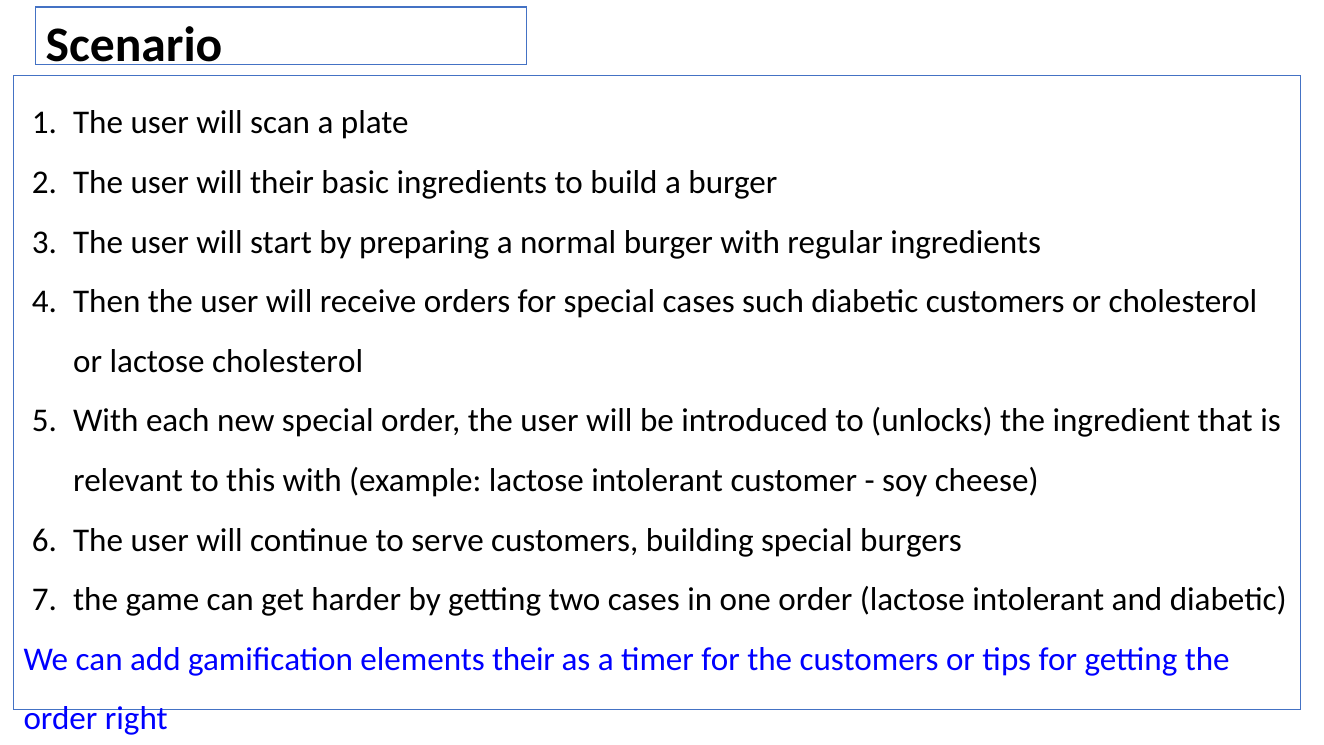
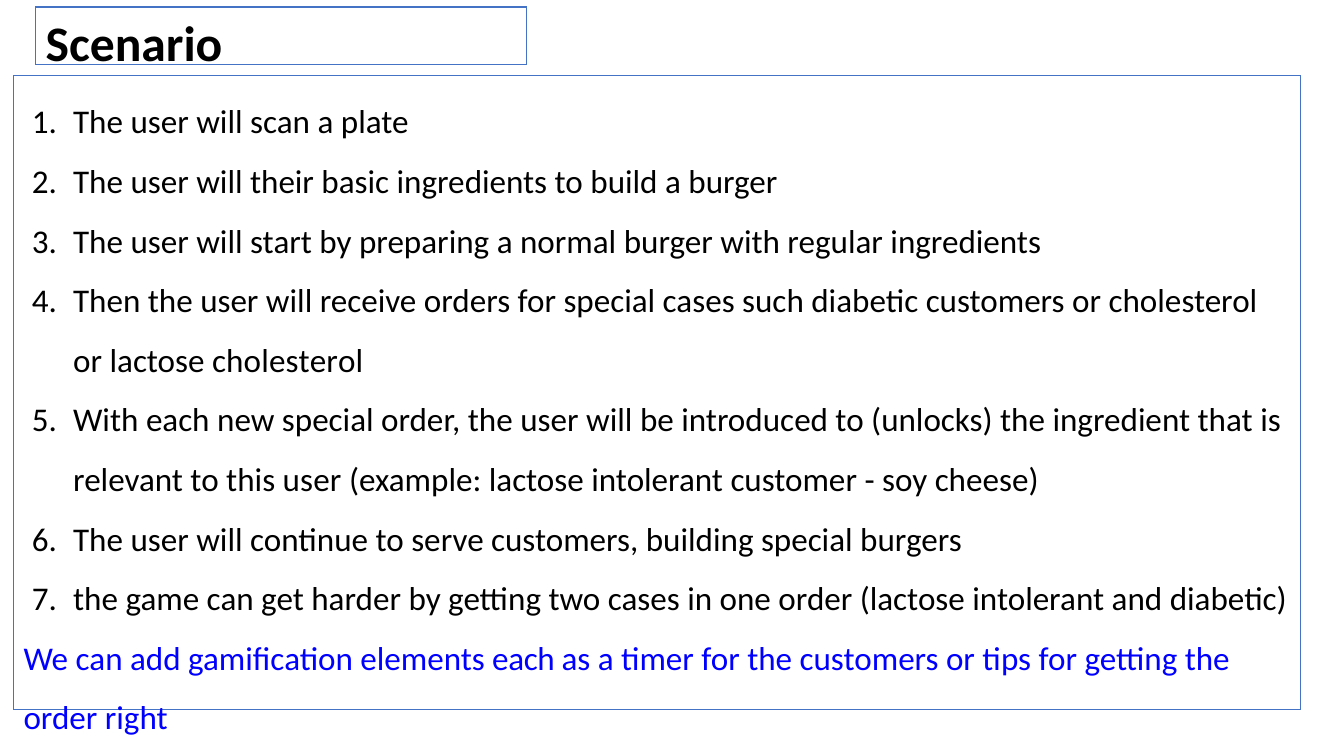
this with: with -> user (312, 480)
elements their: their -> each (523, 659)
